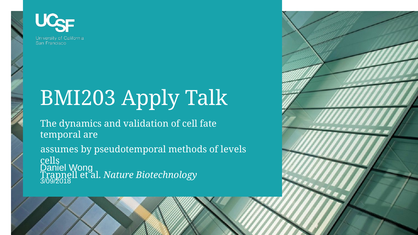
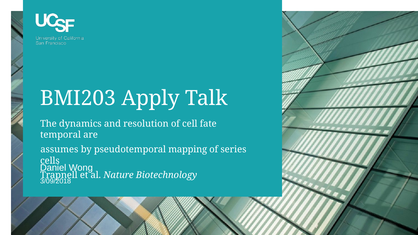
validation: validation -> resolution (146, 124)
methods: methods -> mapping (188, 150)
levels: levels -> series (233, 150)
